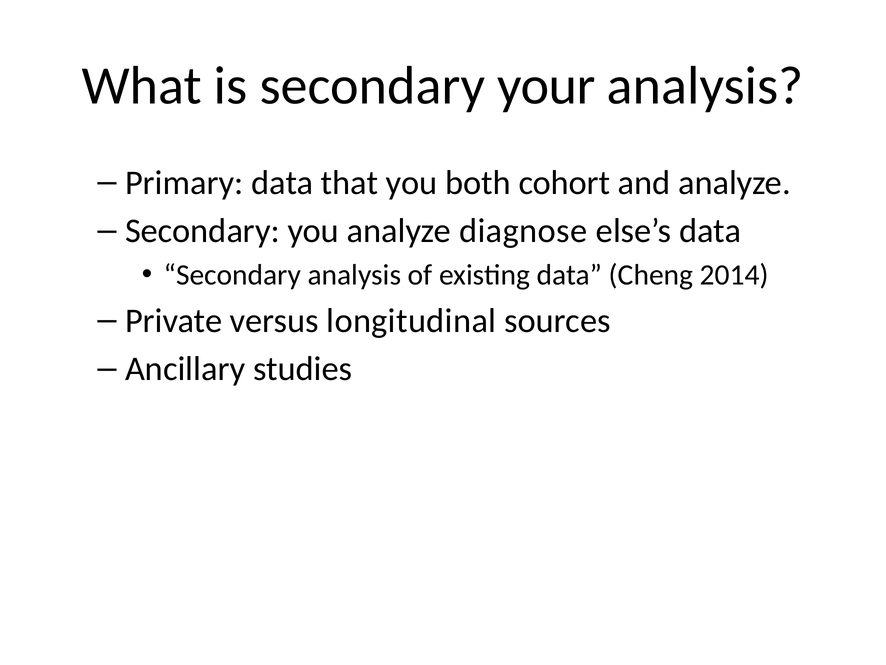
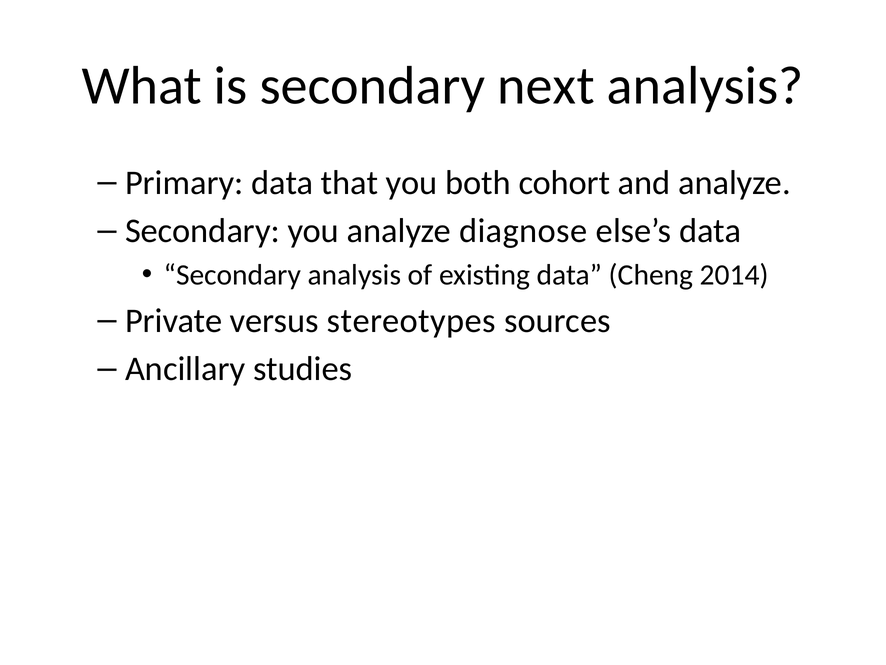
your: your -> next (546, 86)
longitudinal: longitudinal -> stereotypes (411, 320)
